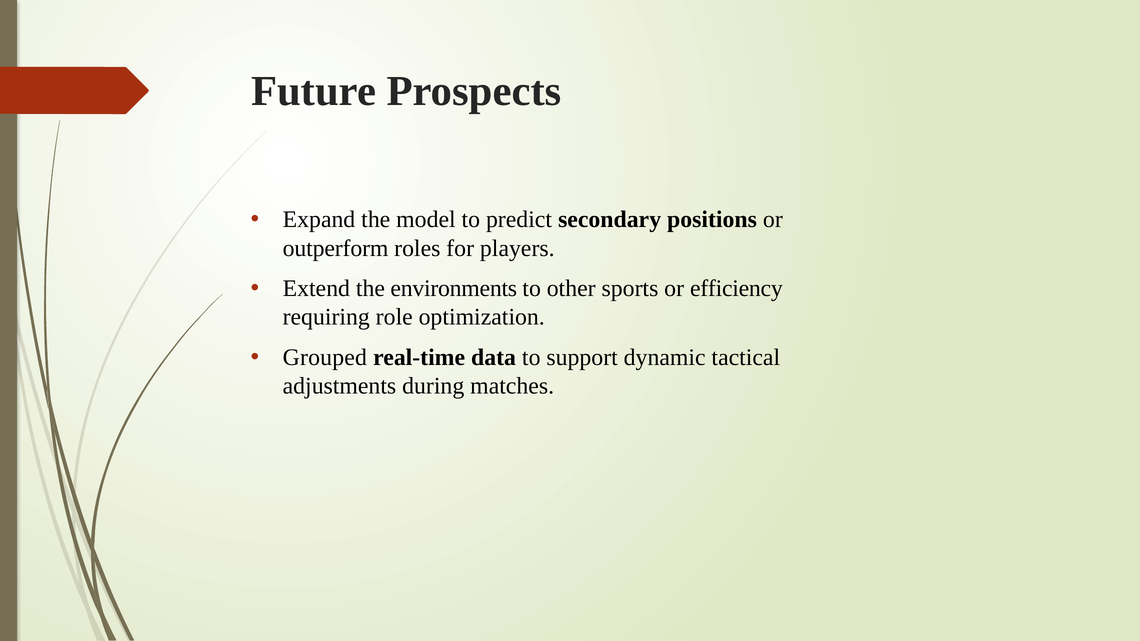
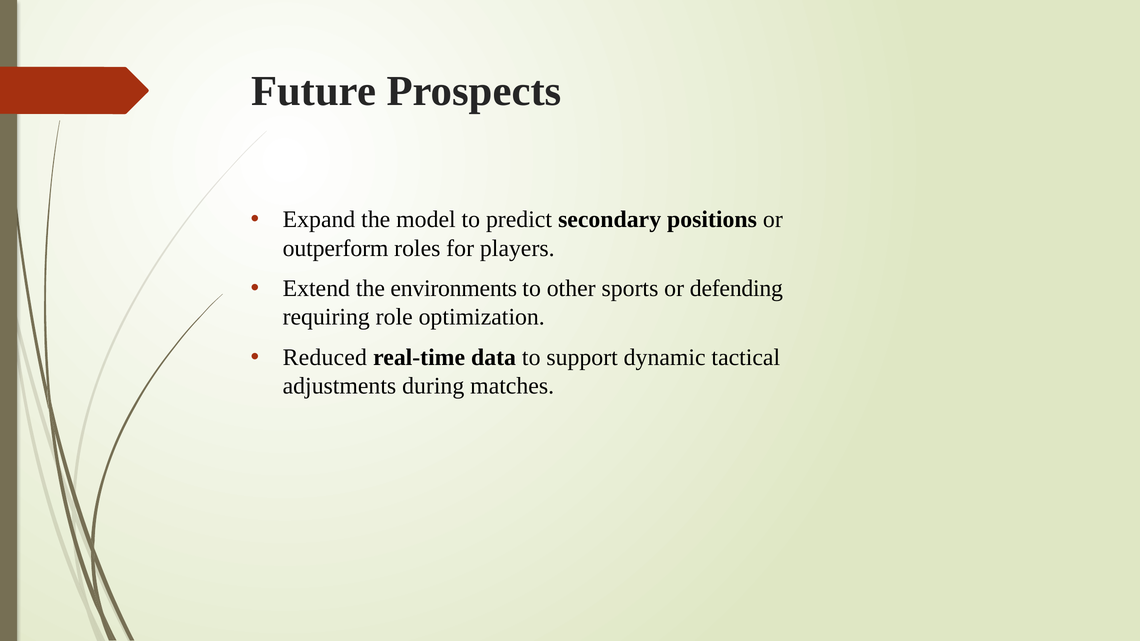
efficiency: efficiency -> defending (736, 289)
Grouped: Grouped -> Reduced (325, 358)
